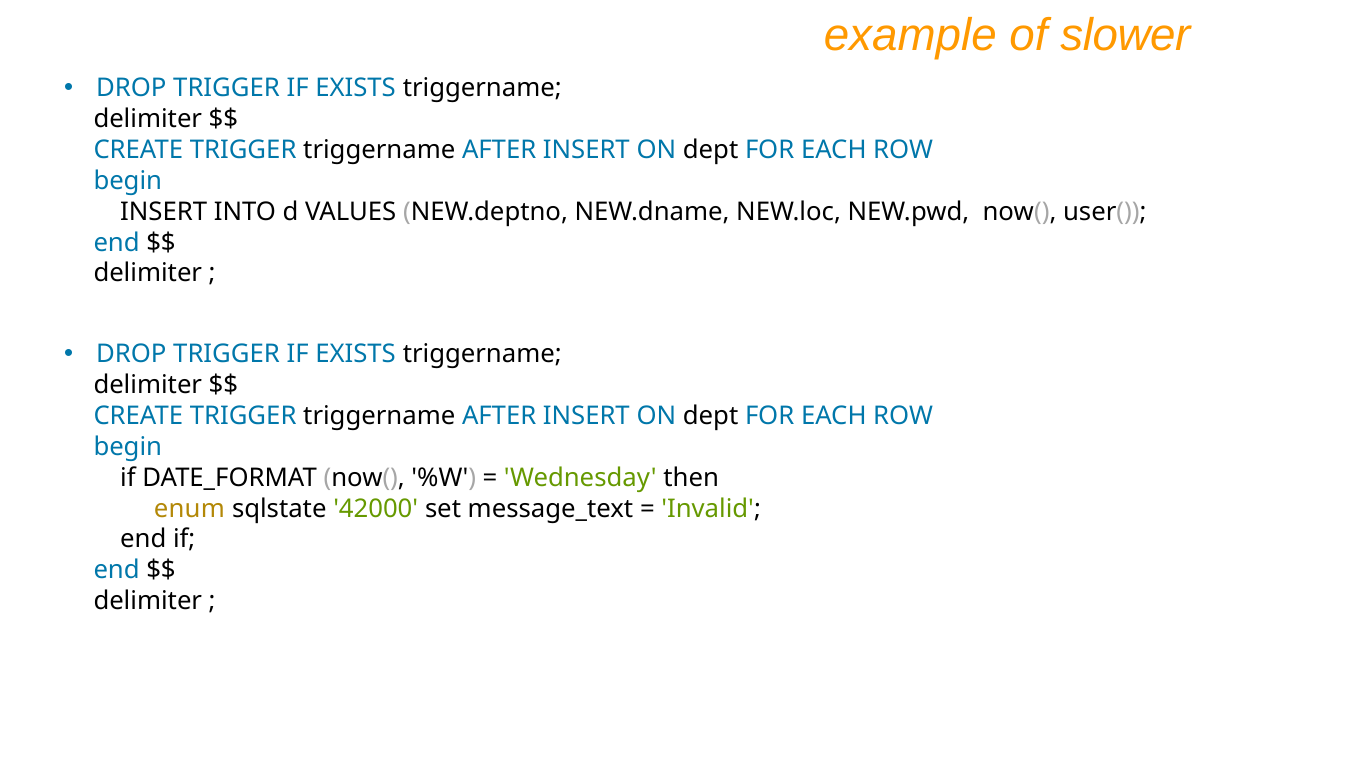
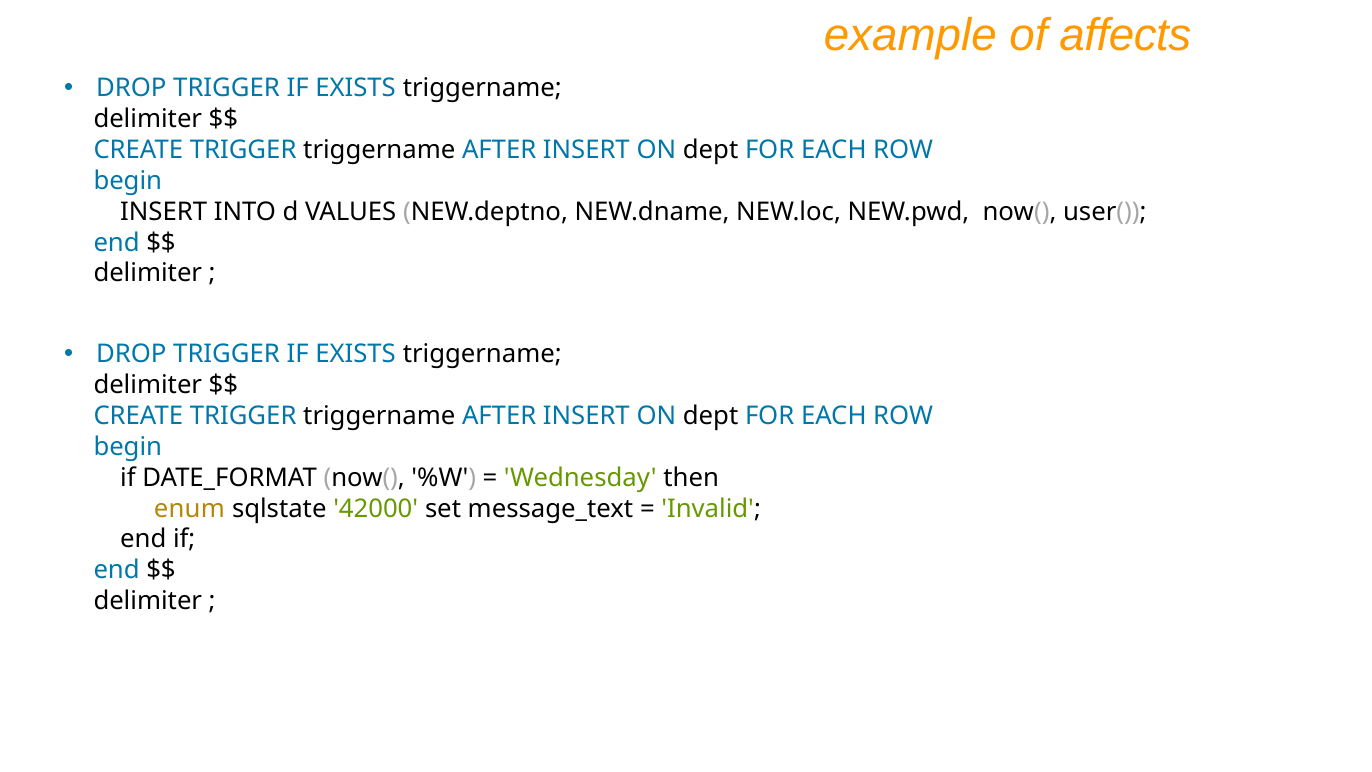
slower: slower -> affects (1125, 36)
